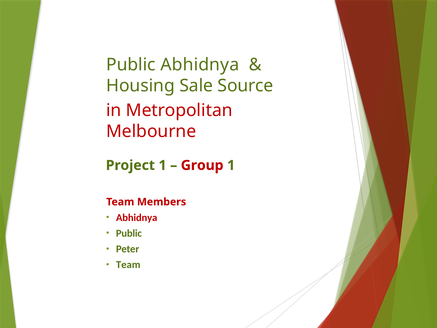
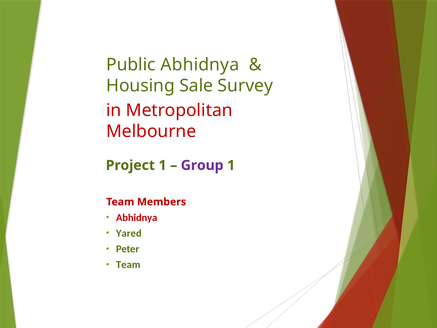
Source: Source -> Survey (245, 86)
Group colour: red -> purple (202, 165)
Public: Public -> Yared (129, 233)
